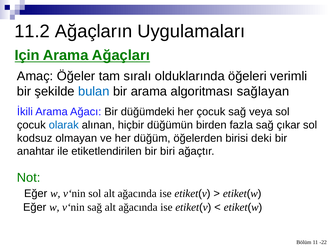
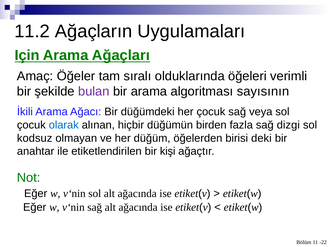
bulan colour: blue -> purple (94, 92)
sağlayan: sağlayan -> sayısının (263, 92)
çıkar: çıkar -> dizgi (288, 125)
biri: biri -> kişi (168, 152)
